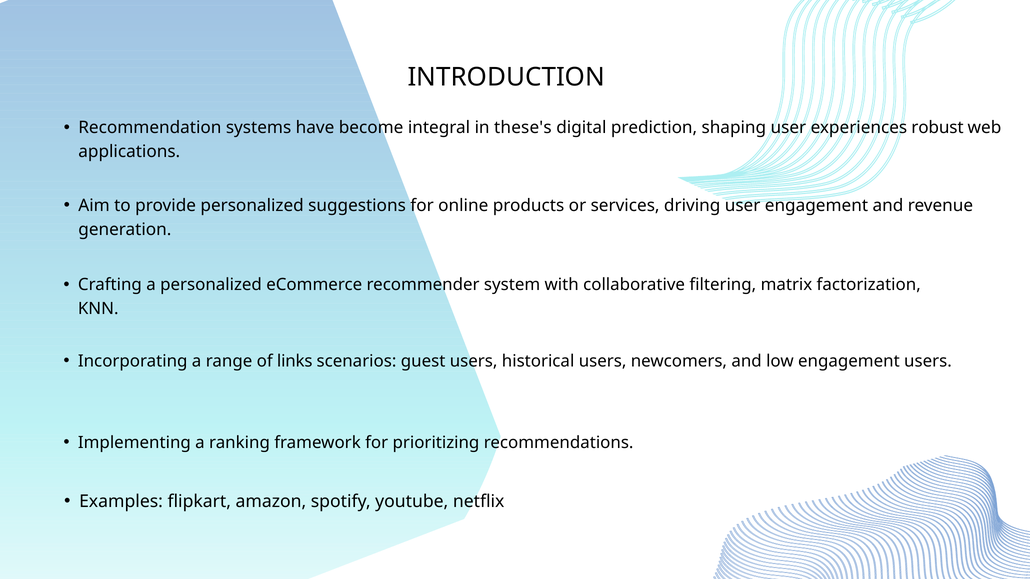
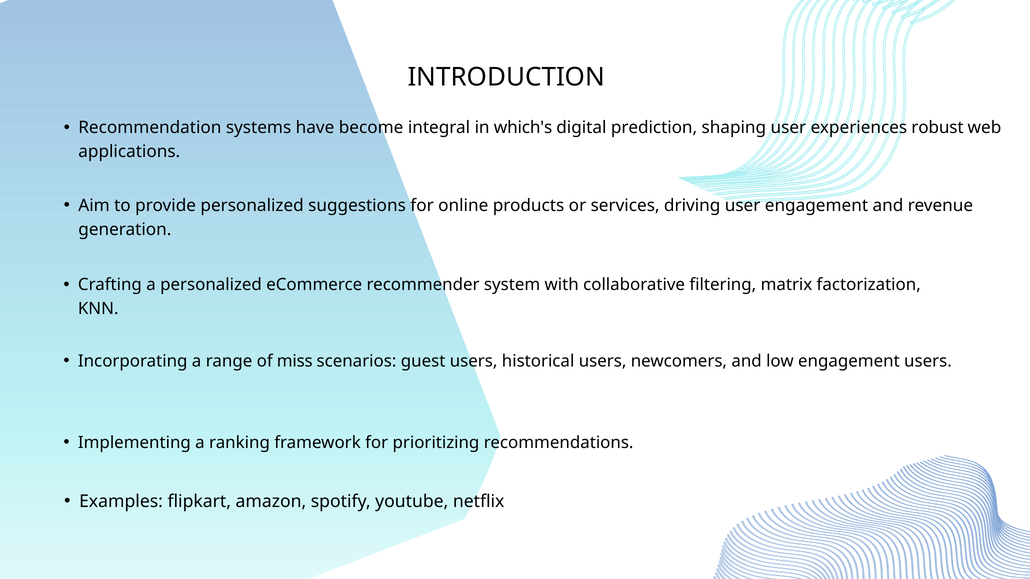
these's: these's -> which's (523, 128)
links: links -> miss (295, 361)
